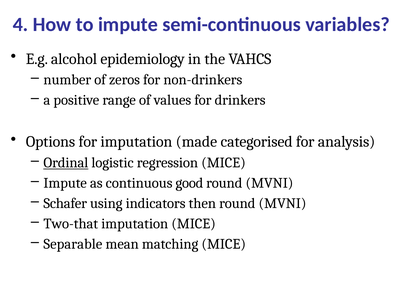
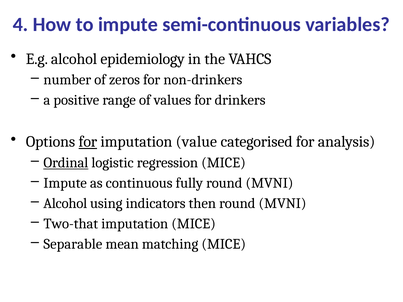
for underline: none -> present (88, 142)
made: made -> value (196, 142)
good: good -> fully (189, 183)
Schafer: Schafer -> Alcohol (65, 204)
